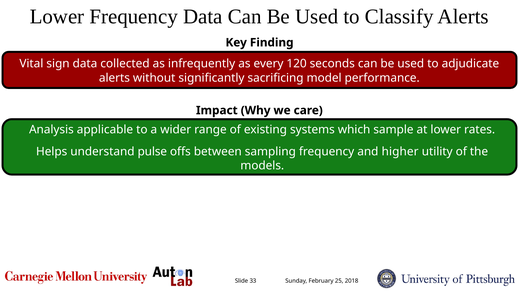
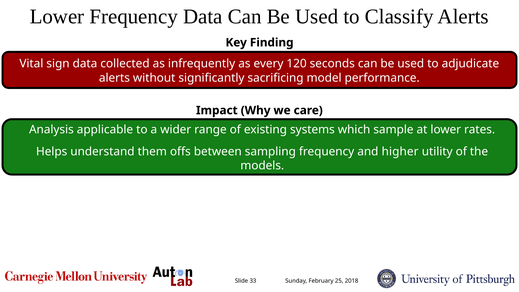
pulse: pulse -> them (152, 151)
